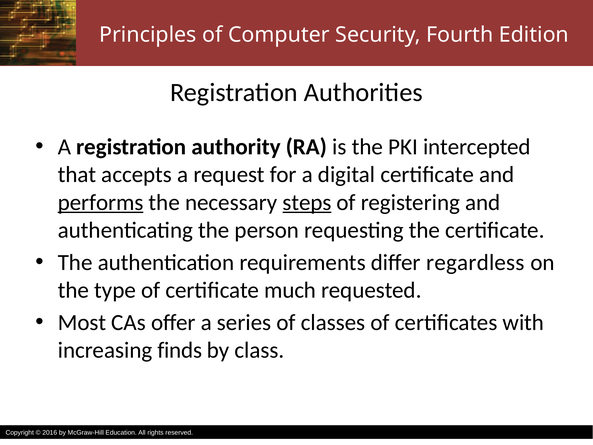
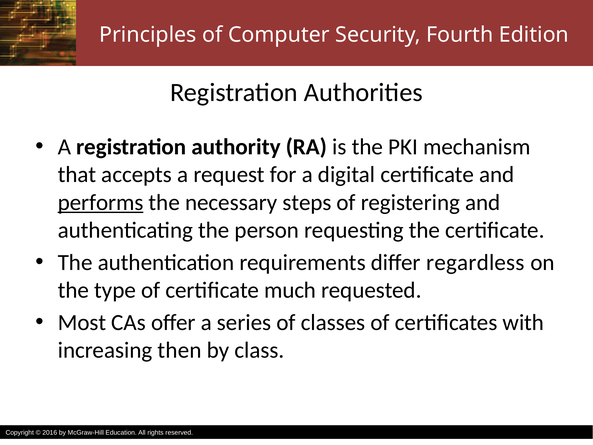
intercepted: intercepted -> mechanism (477, 147)
steps underline: present -> none (307, 202)
finds: finds -> then (179, 350)
